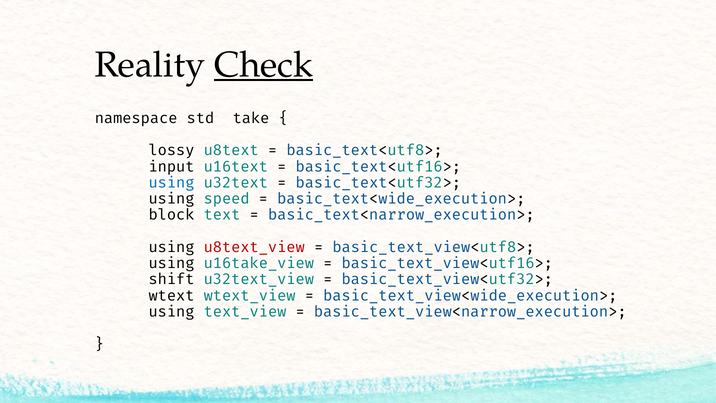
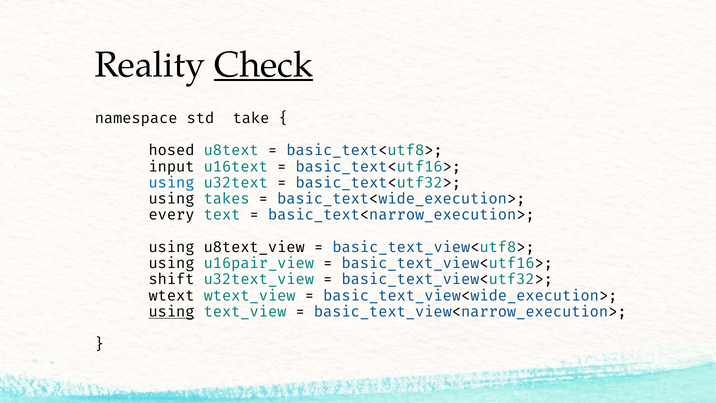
lossy: lossy -> hosed (171, 150)
speed: speed -> takes (227, 199)
block: block -> every (171, 215)
u8text_view colour: red -> black (254, 247)
u16take_view: u16take_view -> u16pair_view (259, 263)
using underline: none -> present (171, 312)
